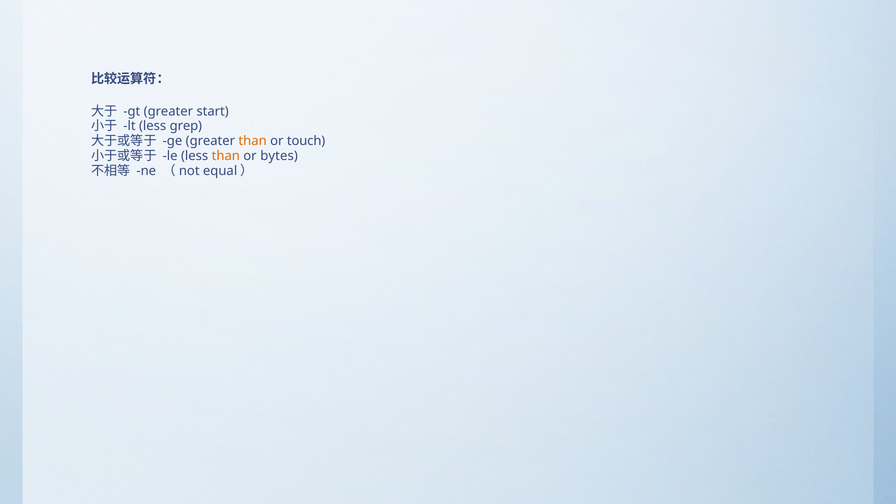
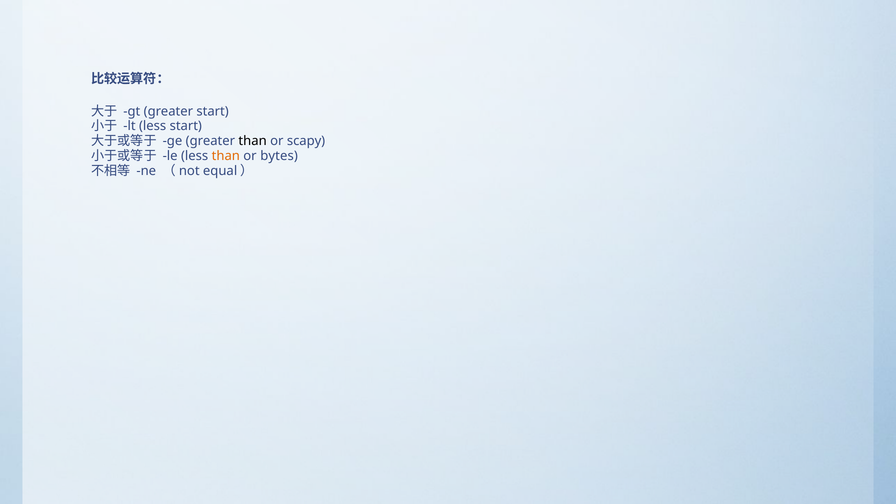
less grep: grep -> start (186, 126)
than colour: orange -> black (253, 141)
touch: touch -> scapy (306, 141)
